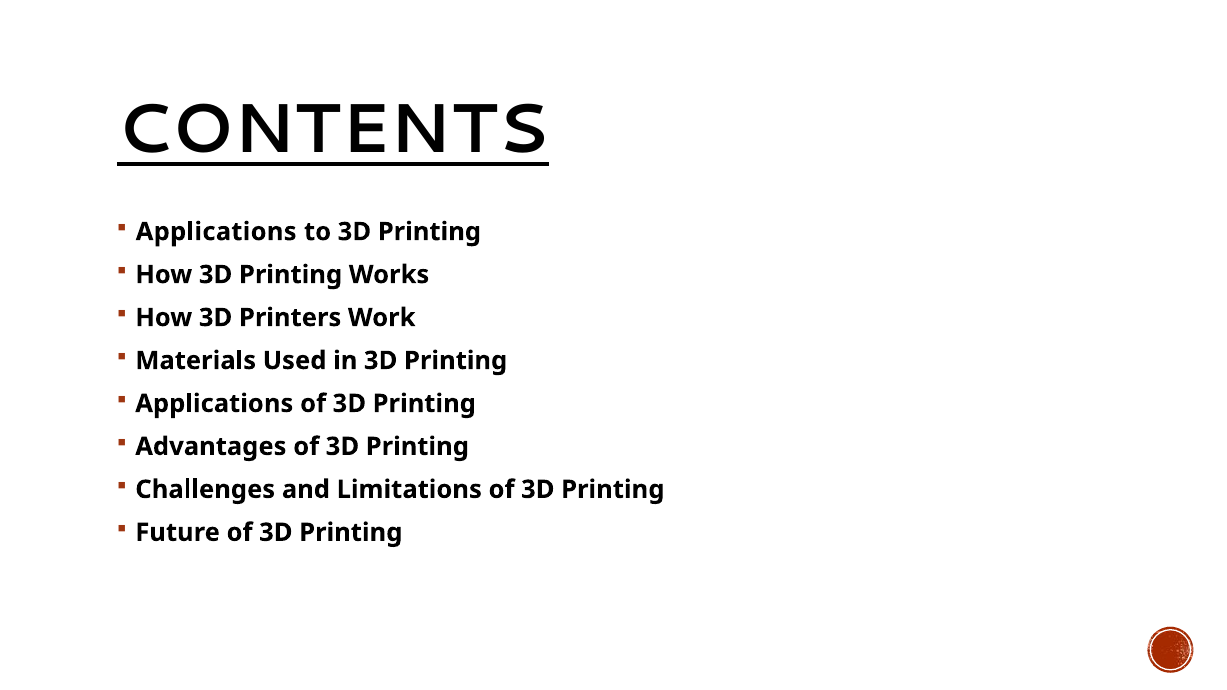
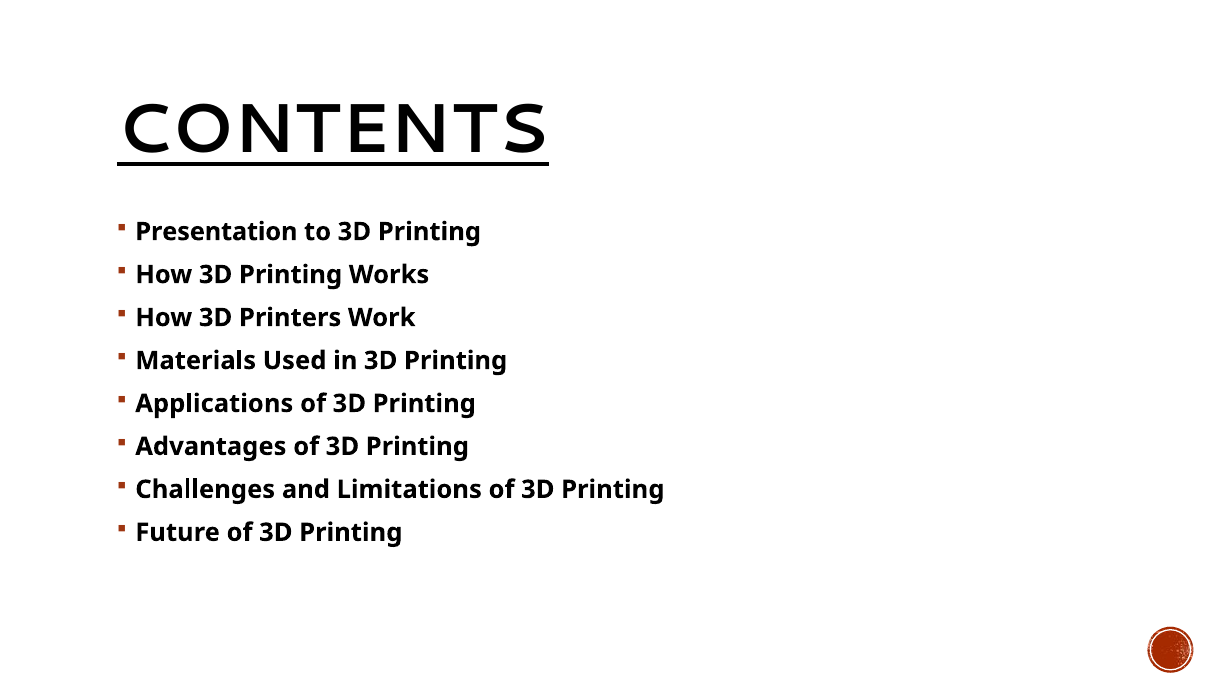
Applications: Applications -> Presentation (216, 232)
